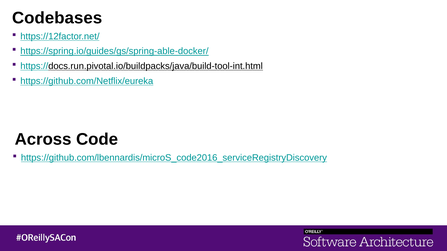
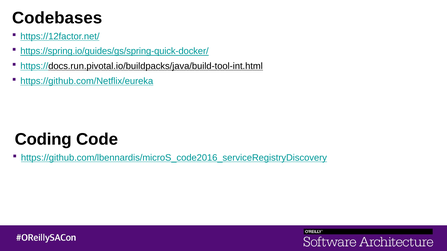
https://spring.io/guides/gs/spring-able-docker/: https://spring.io/guides/gs/spring-able-docker/ -> https://spring.io/guides/gs/spring-quick-docker/ (115, 51)
Across: Across -> Coding (43, 140)
